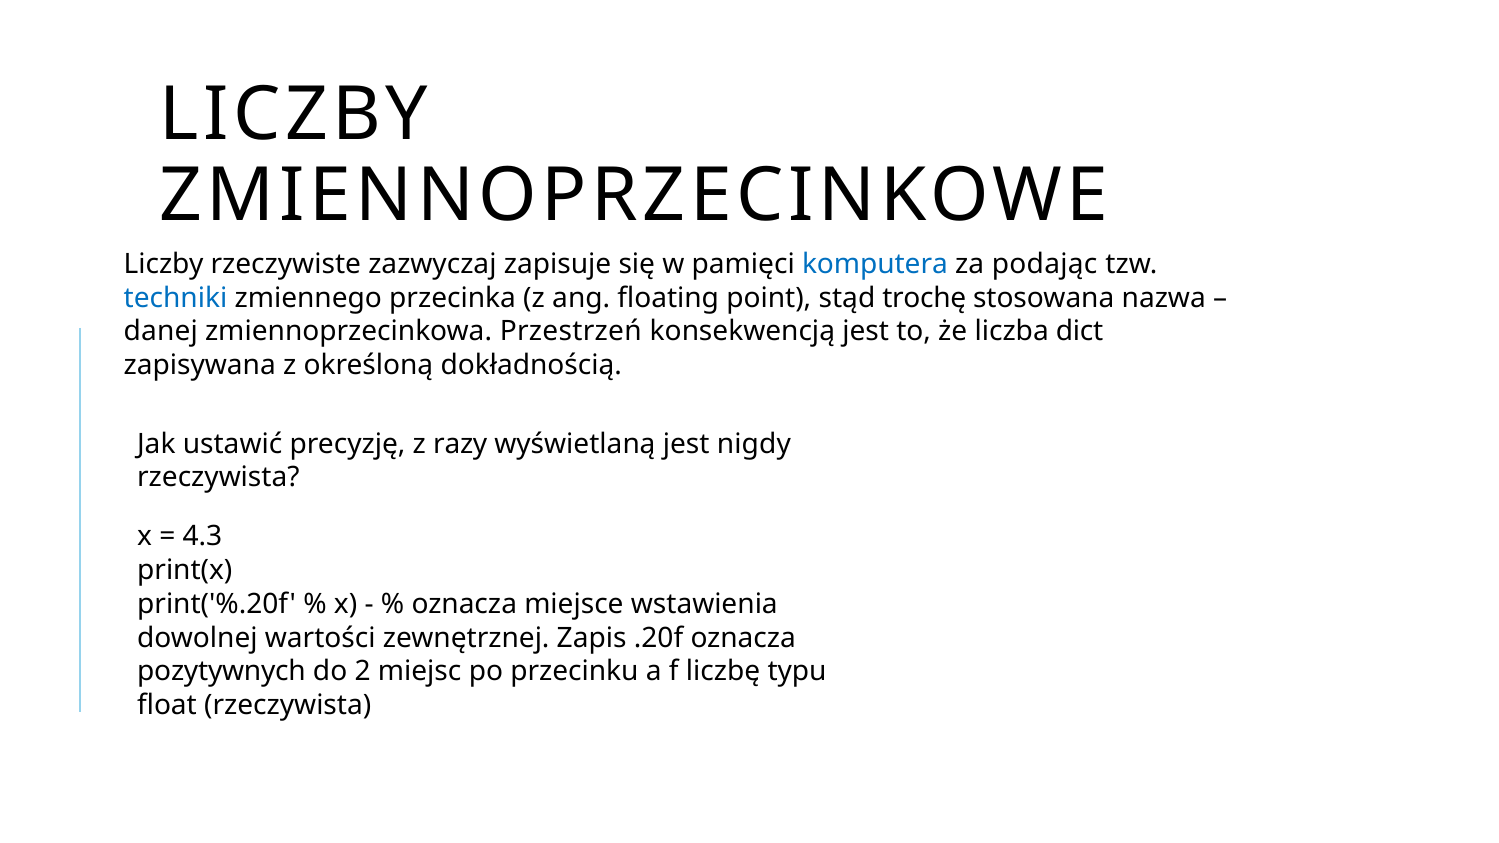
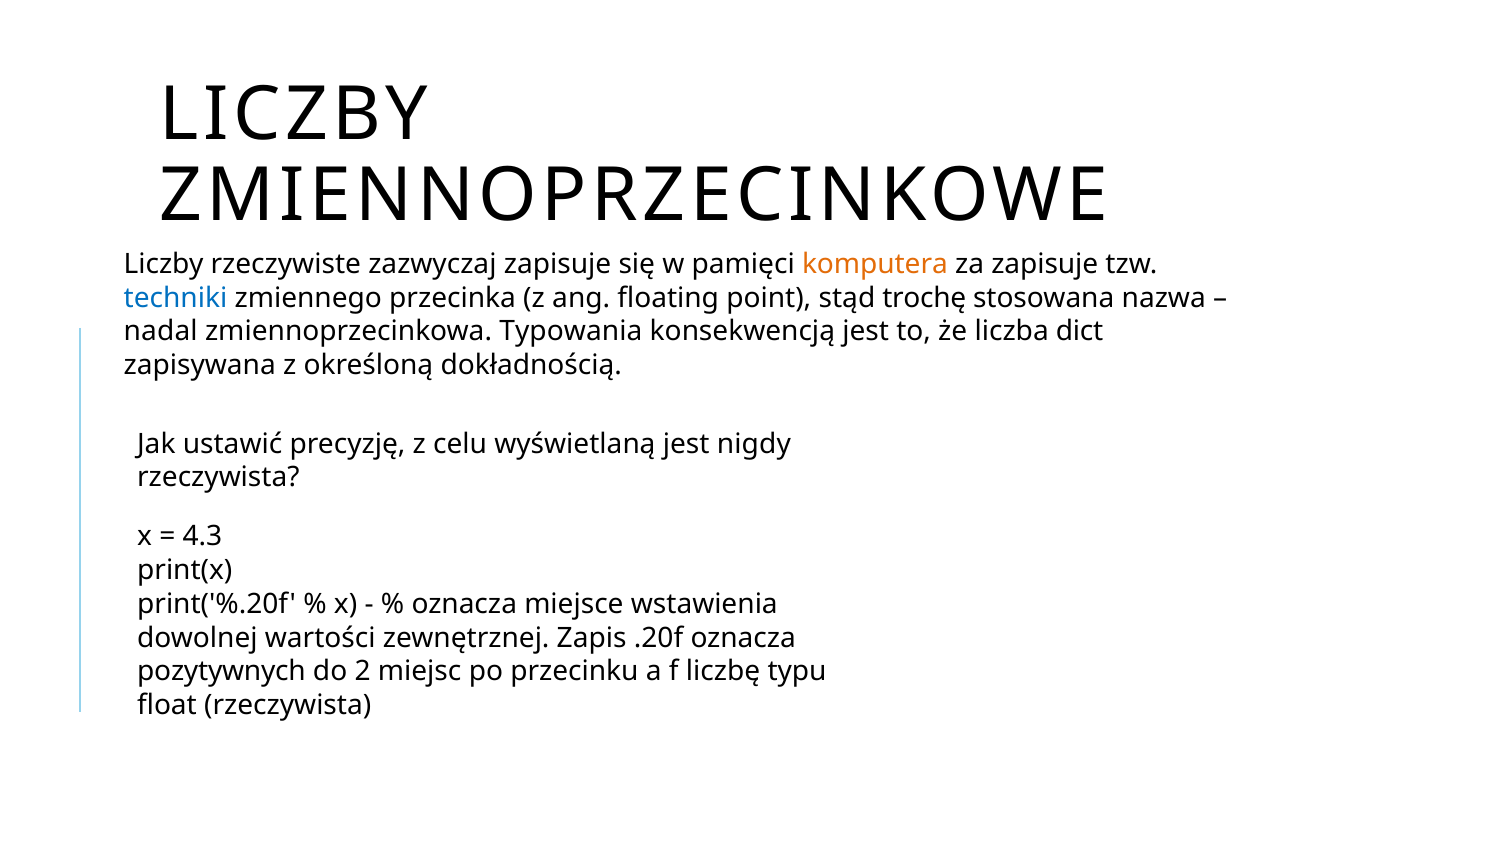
komputera colour: blue -> orange (875, 264)
za podając: podając -> zapisuje (1045, 264)
danej: danej -> nadal (161, 332)
Przestrzeń: Przestrzeń -> Typowania (571, 332)
razy: razy -> celu (460, 444)
